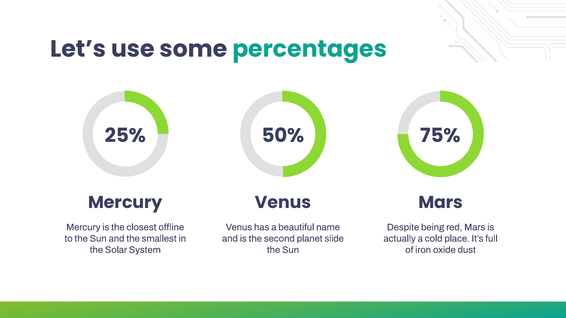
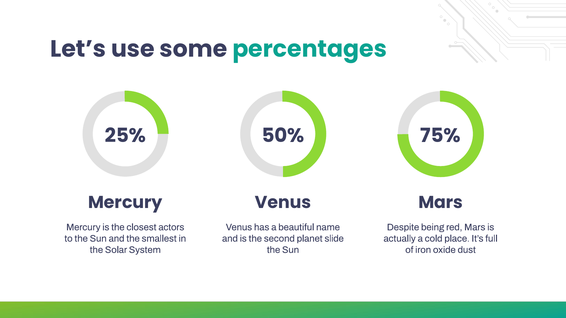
offline: offline -> actors (171, 227)
